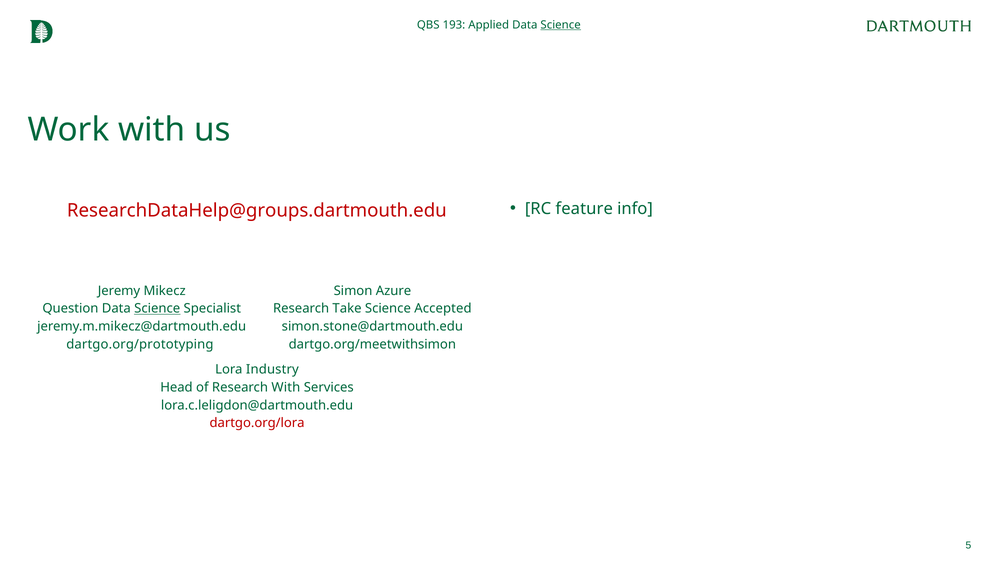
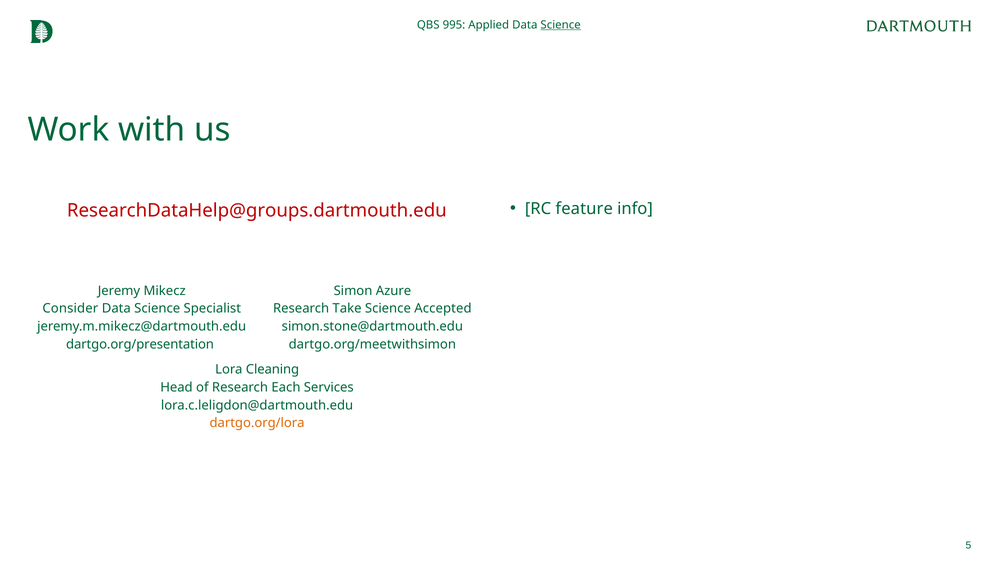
193: 193 -> 995 (454, 25)
Question: Question -> Consider (70, 309)
Science underline: present -> none (157, 309)
dartgo.org/prototyping: dartgo.org/prototyping -> dartgo.org/presentation (140, 344)
Industry: Industry -> Cleaning (272, 370)
Research With: With -> Each (286, 388)
dartgo.org/lora colour: red -> orange (257, 423)
